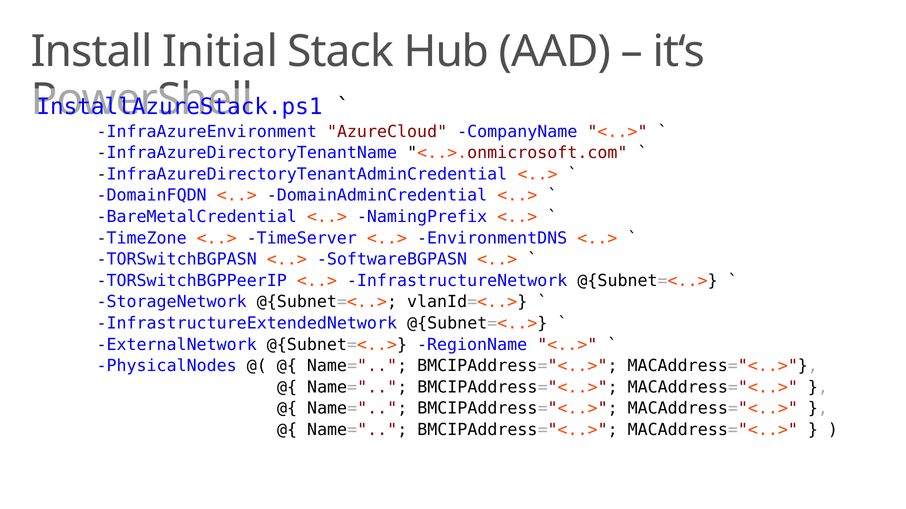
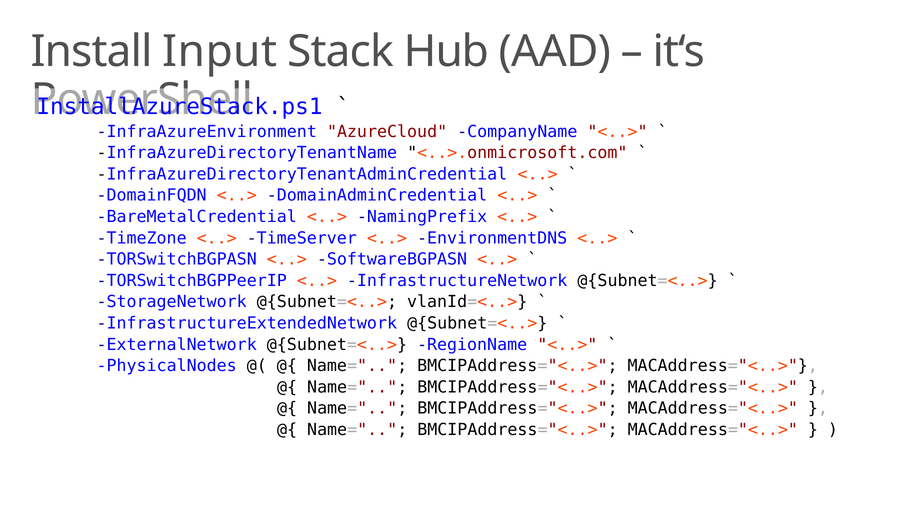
Initial: Initial -> Input (220, 52)
